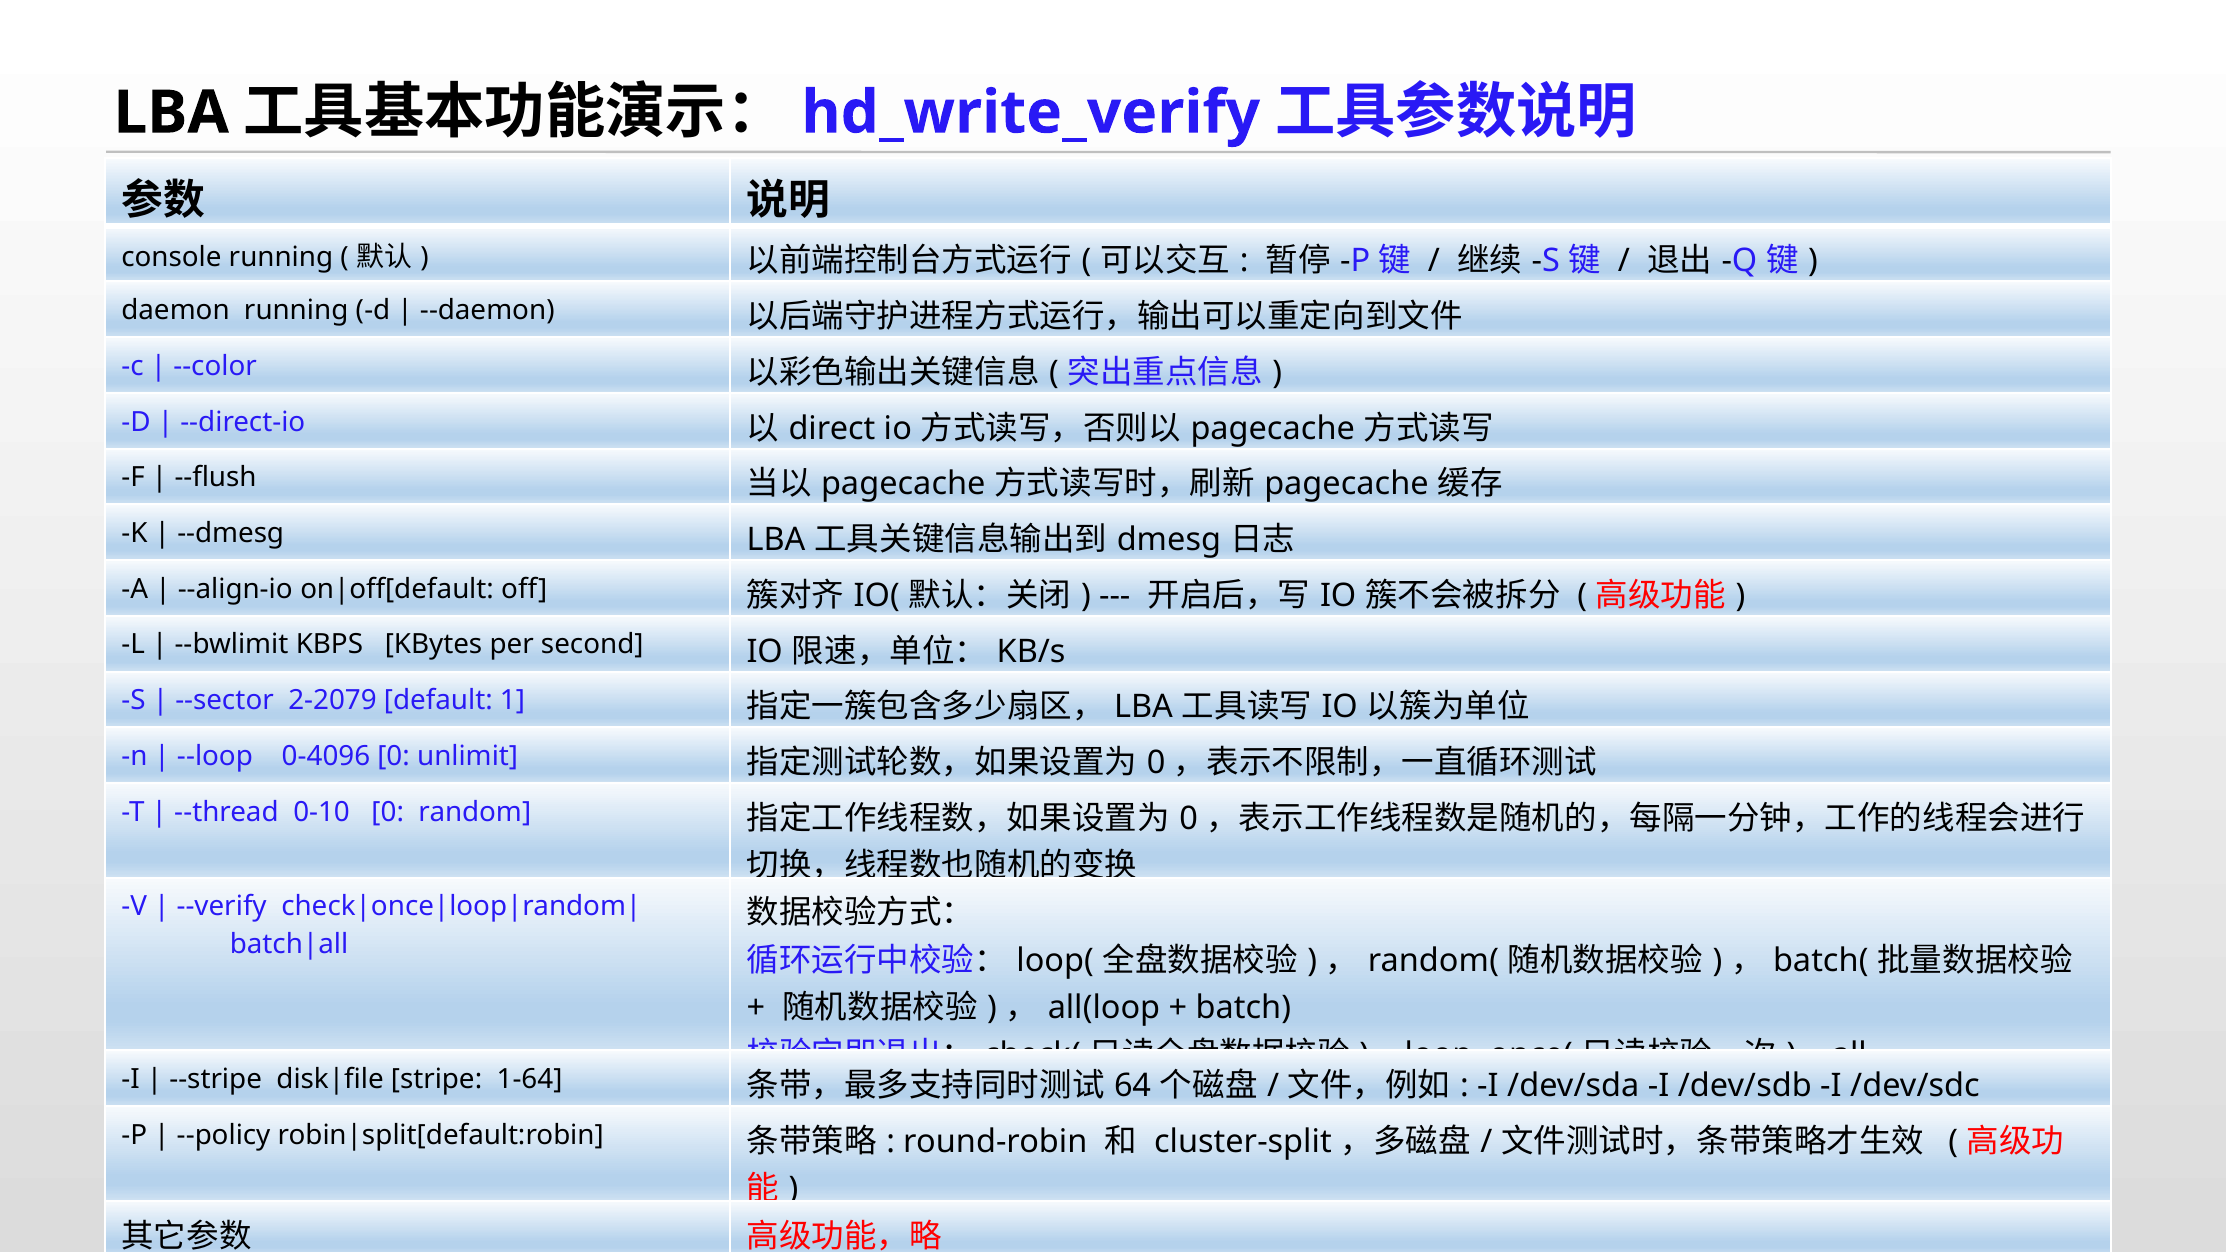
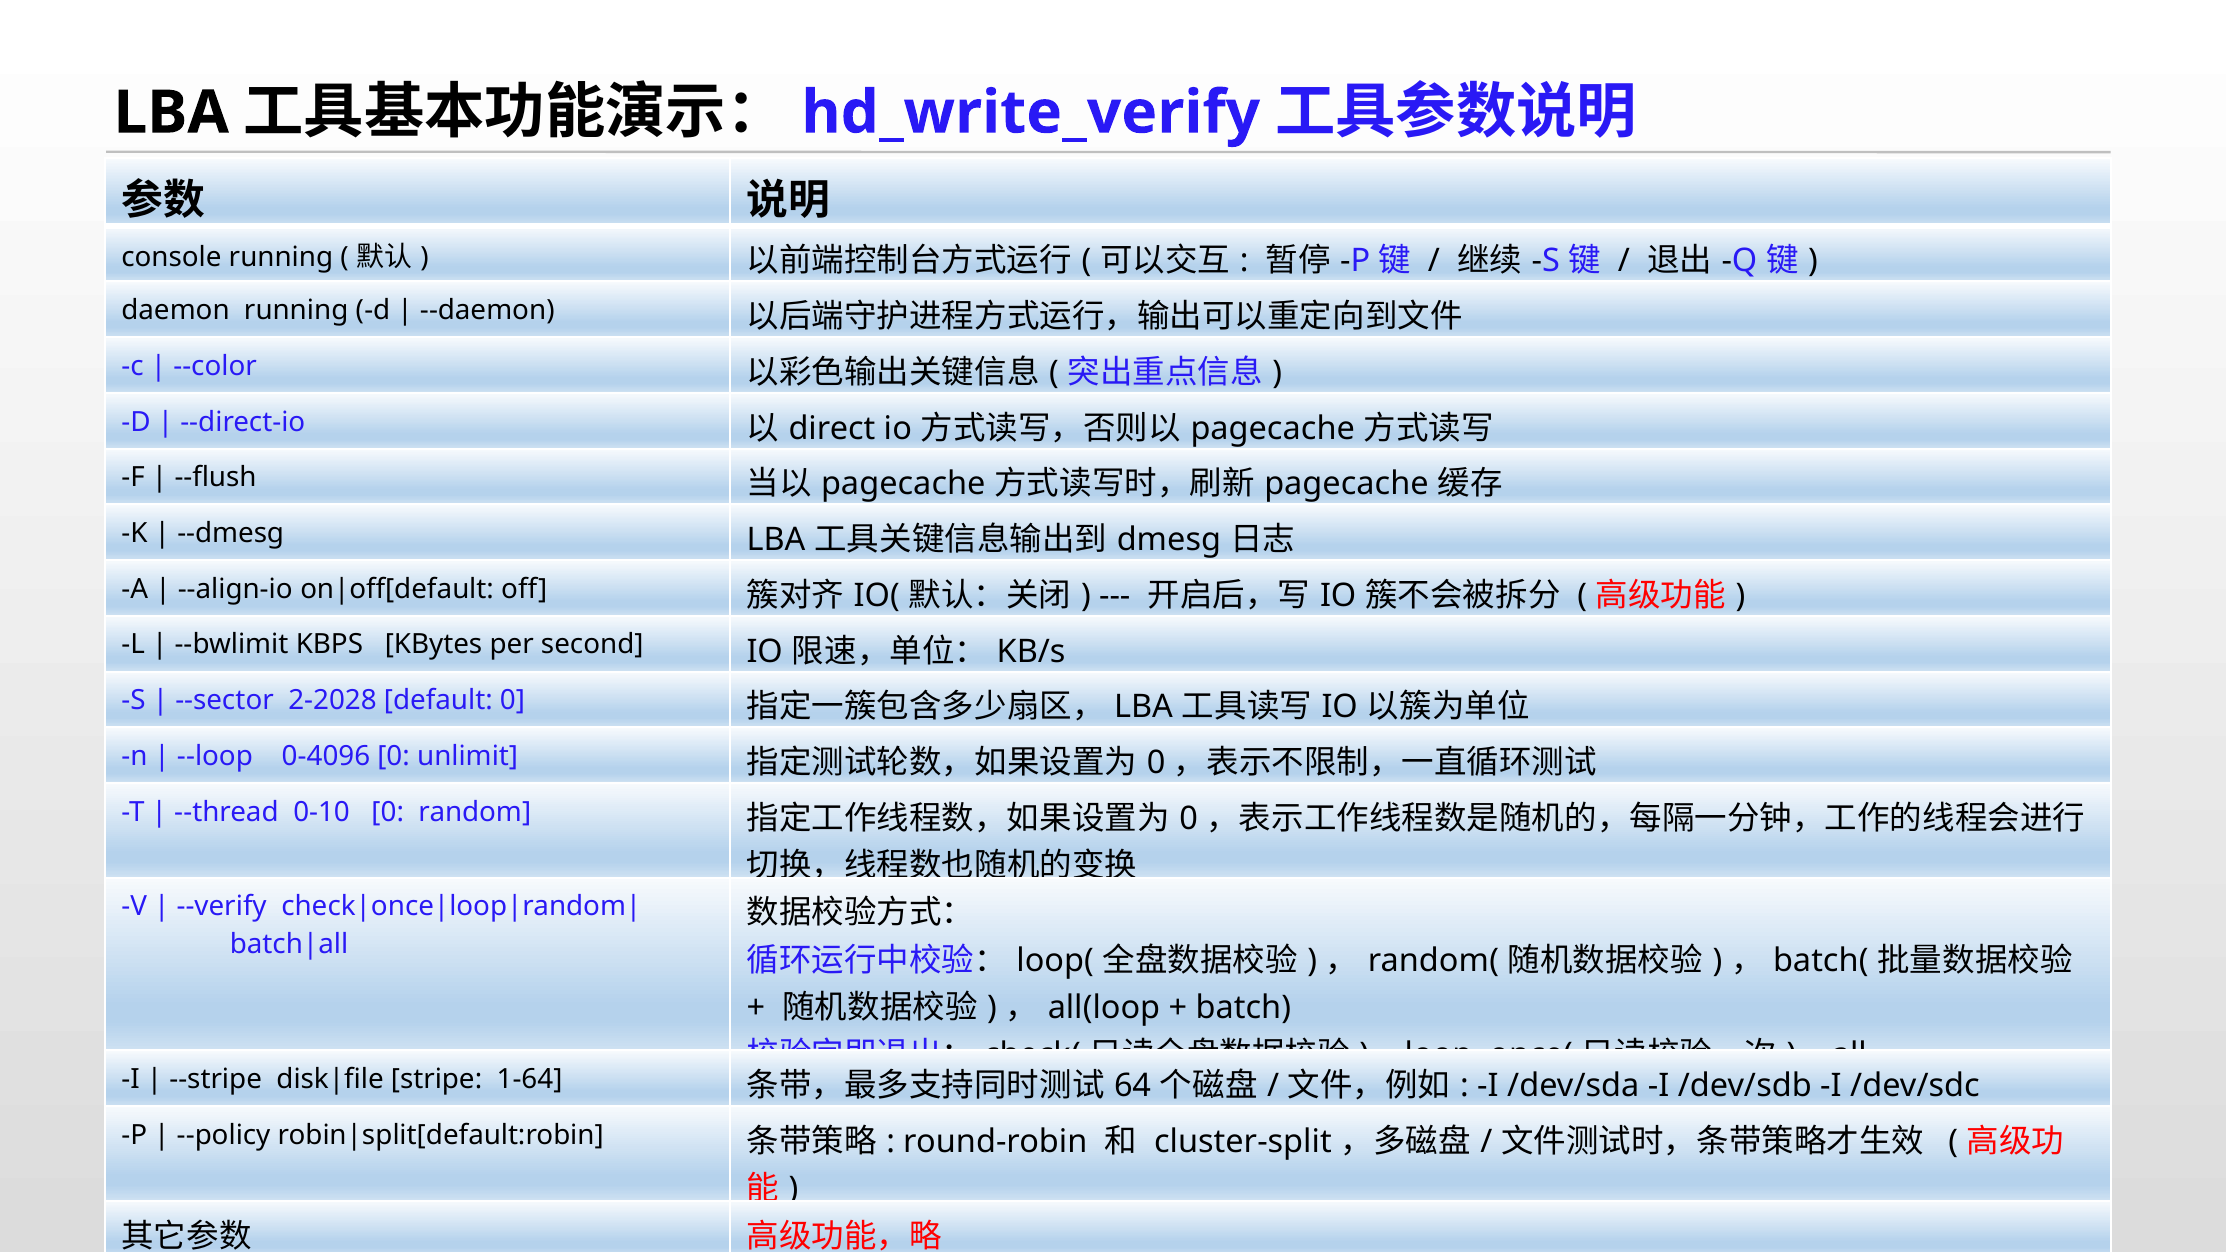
2-2079: 2-2079 -> 2-2028 (333, 701)
default 1: 1 -> 0 (512, 701)
